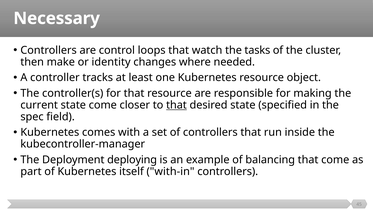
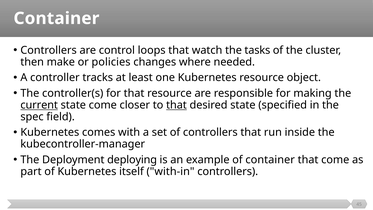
Necessary: Necessary -> Container (56, 18)
identity: identity -> policies (111, 62)
current underline: none -> present (39, 105)
of balancing: balancing -> container (270, 160)
